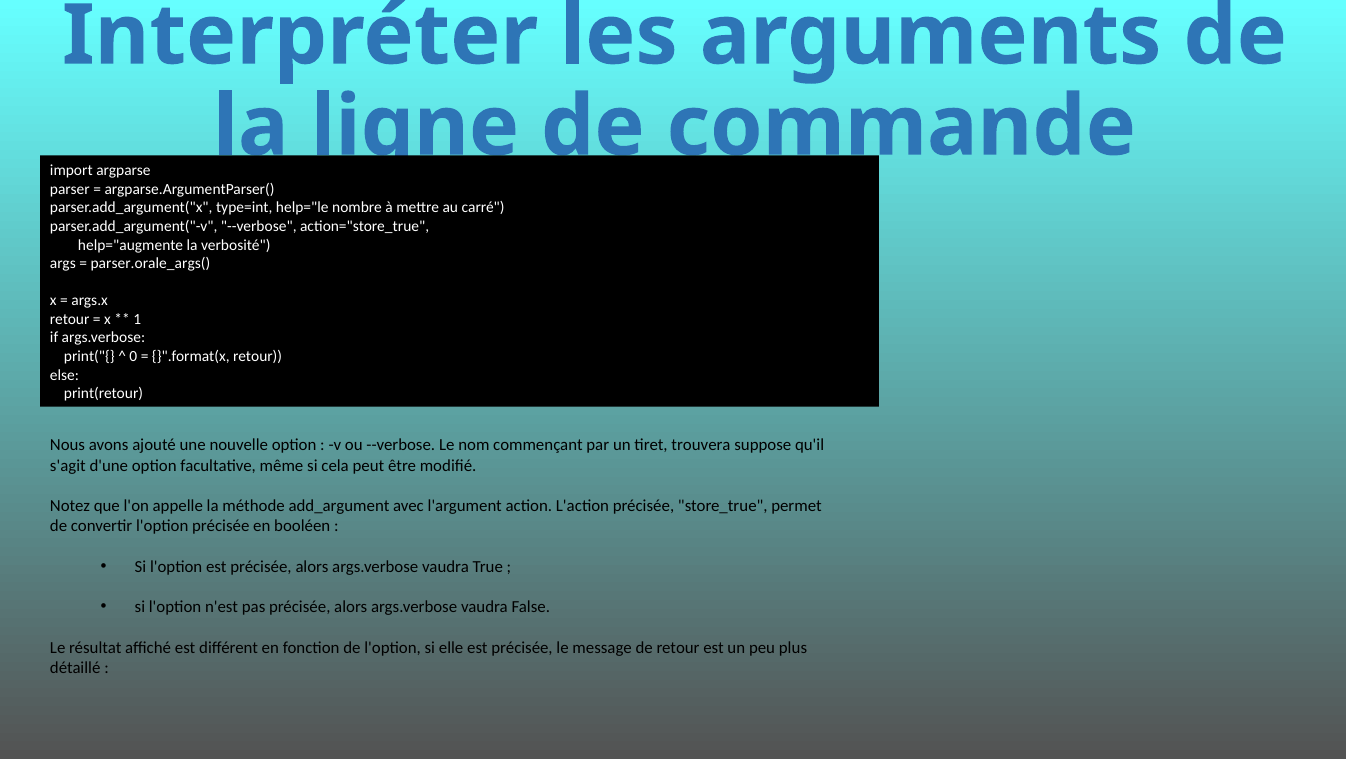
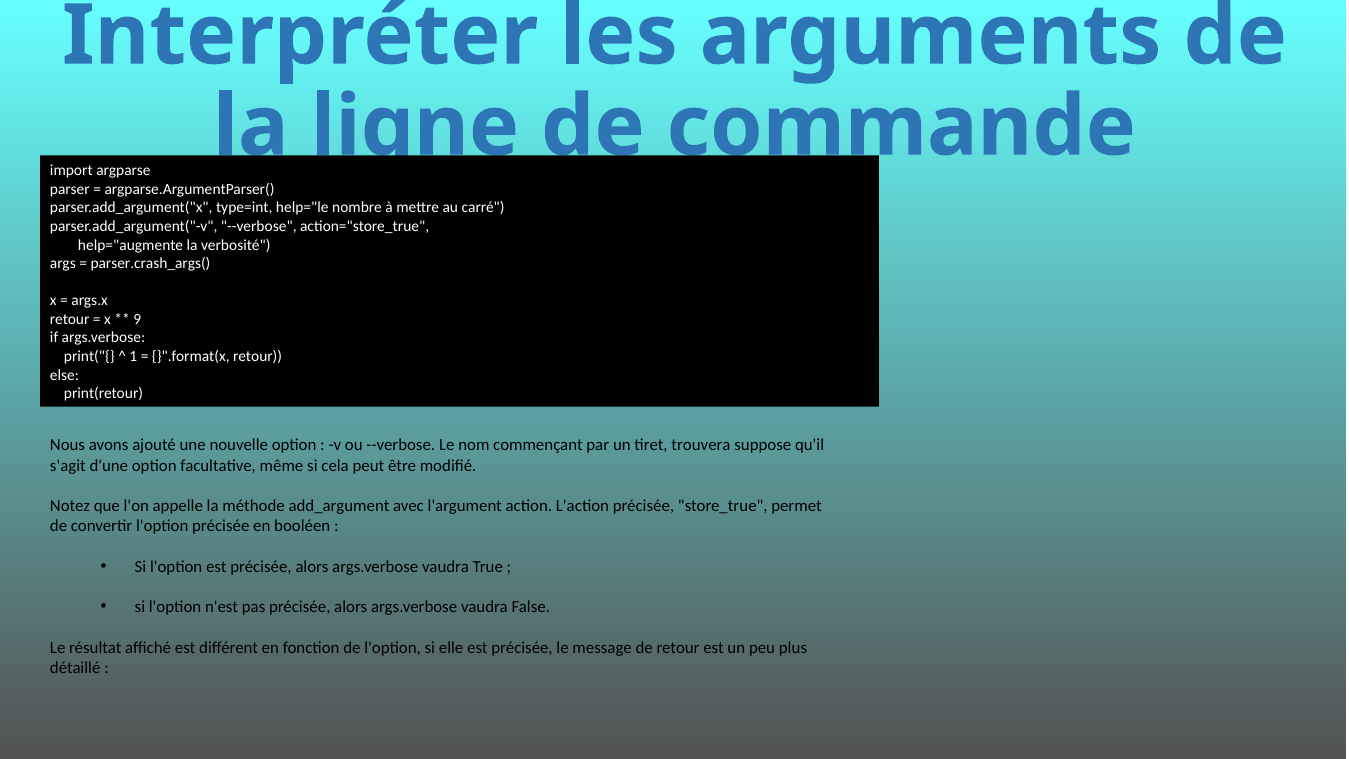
parser.orale_args(: parser.orale_args( -> parser.crash_args( (150, 263)
1: 1 -> 9 (137, 319)
0: 0 -> 1 (133, 356)
